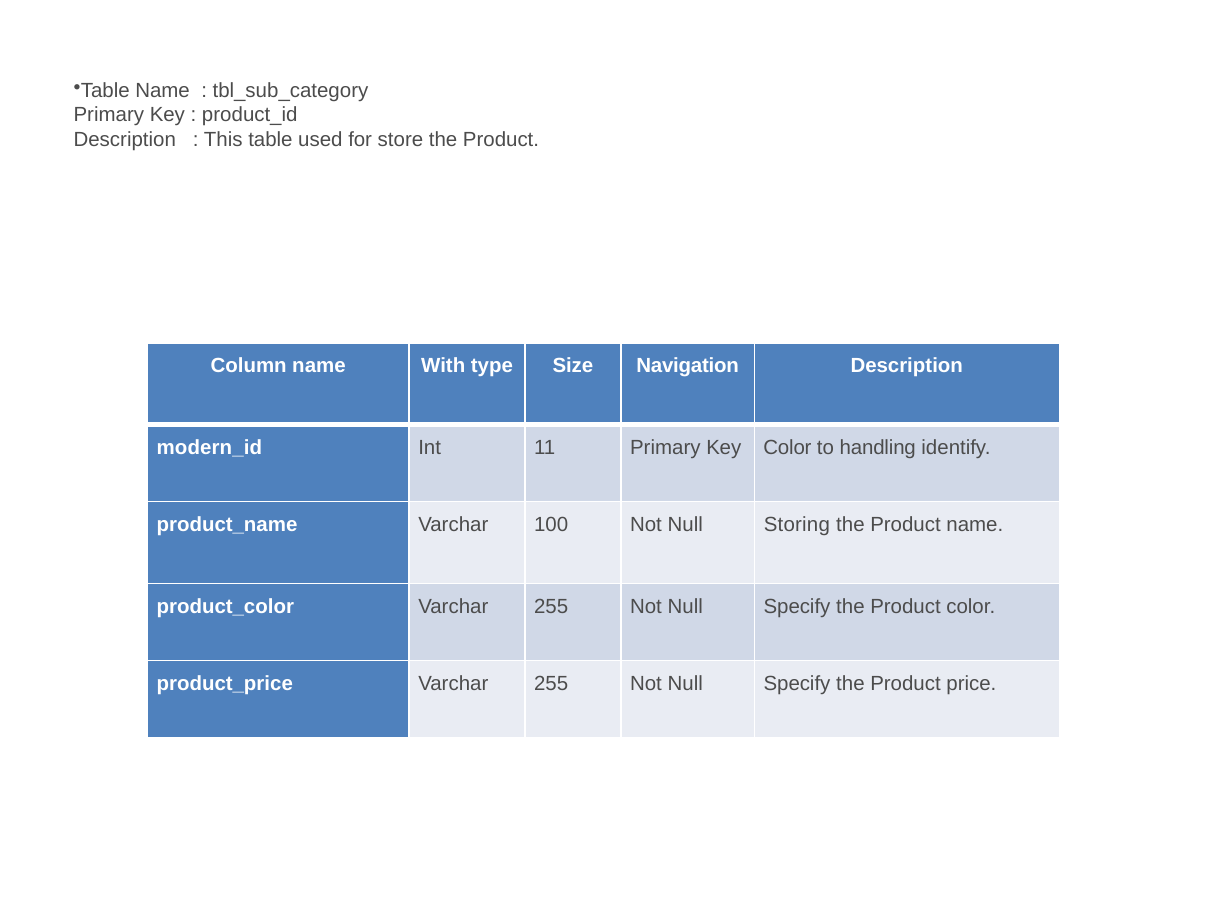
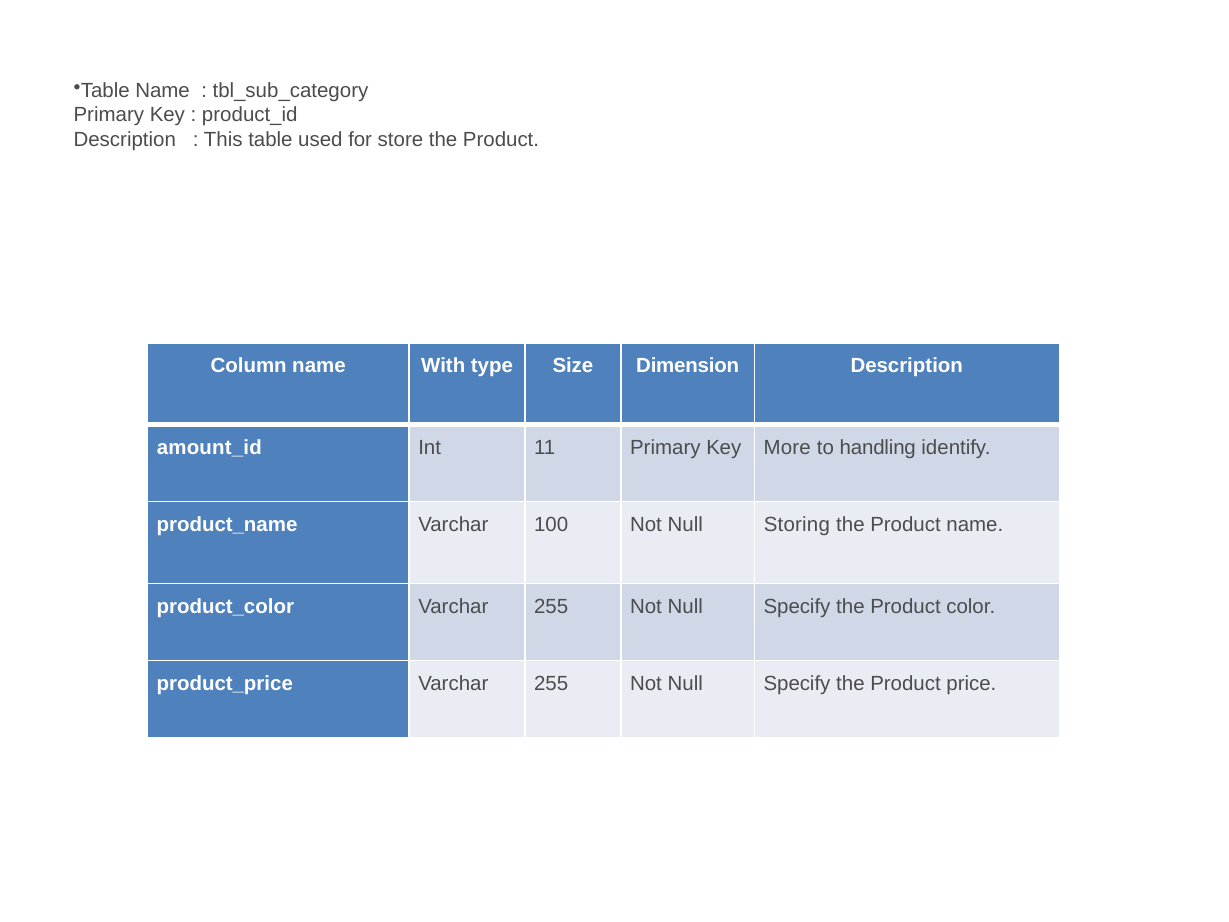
Navigation: Navigation -> Dimension (688, 366)
modern_id: modern_id -> amount_id (209, 448)
Key Color: Color -> More (787, 448)
